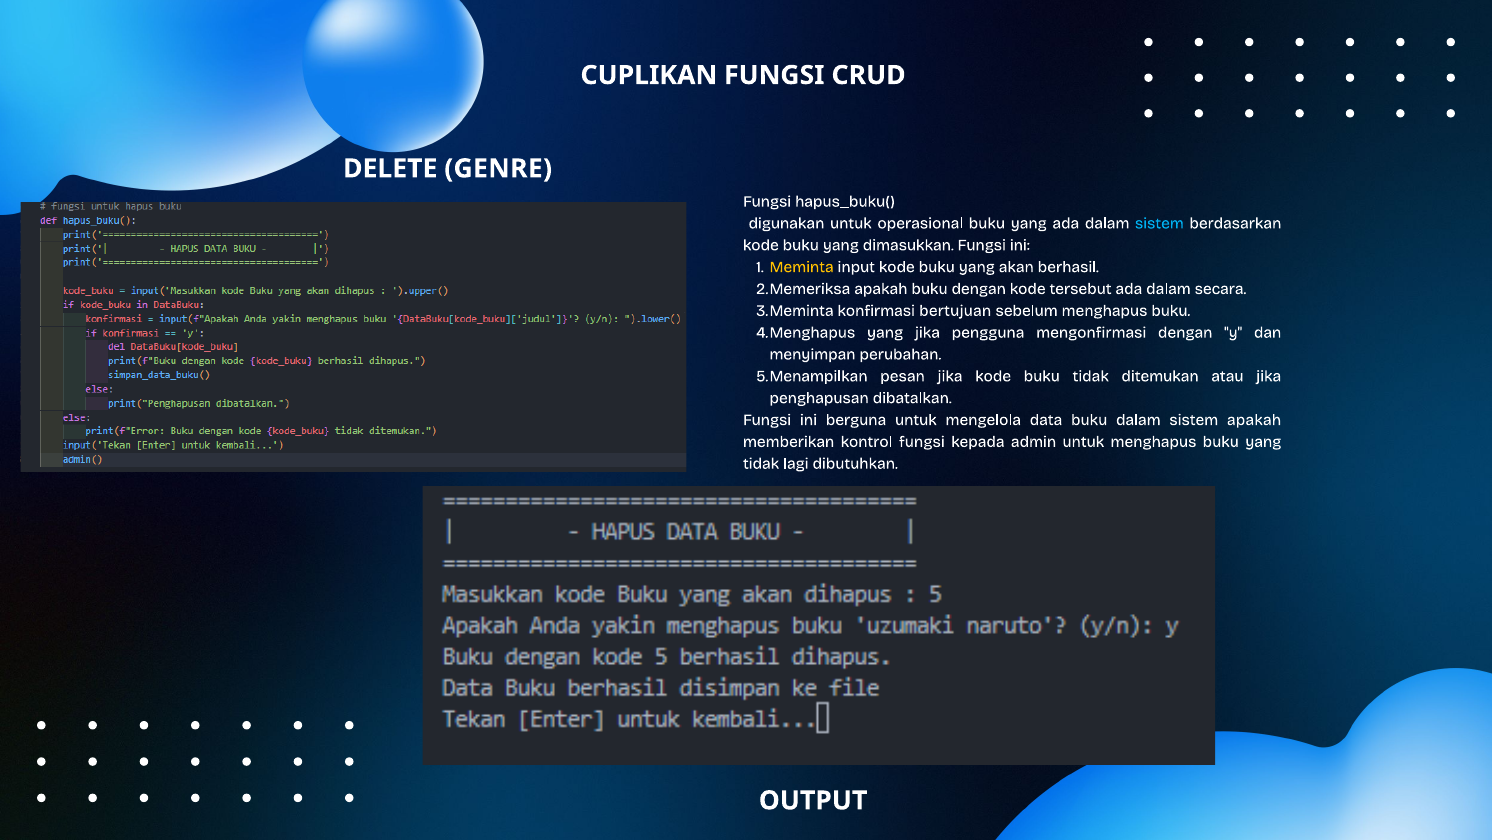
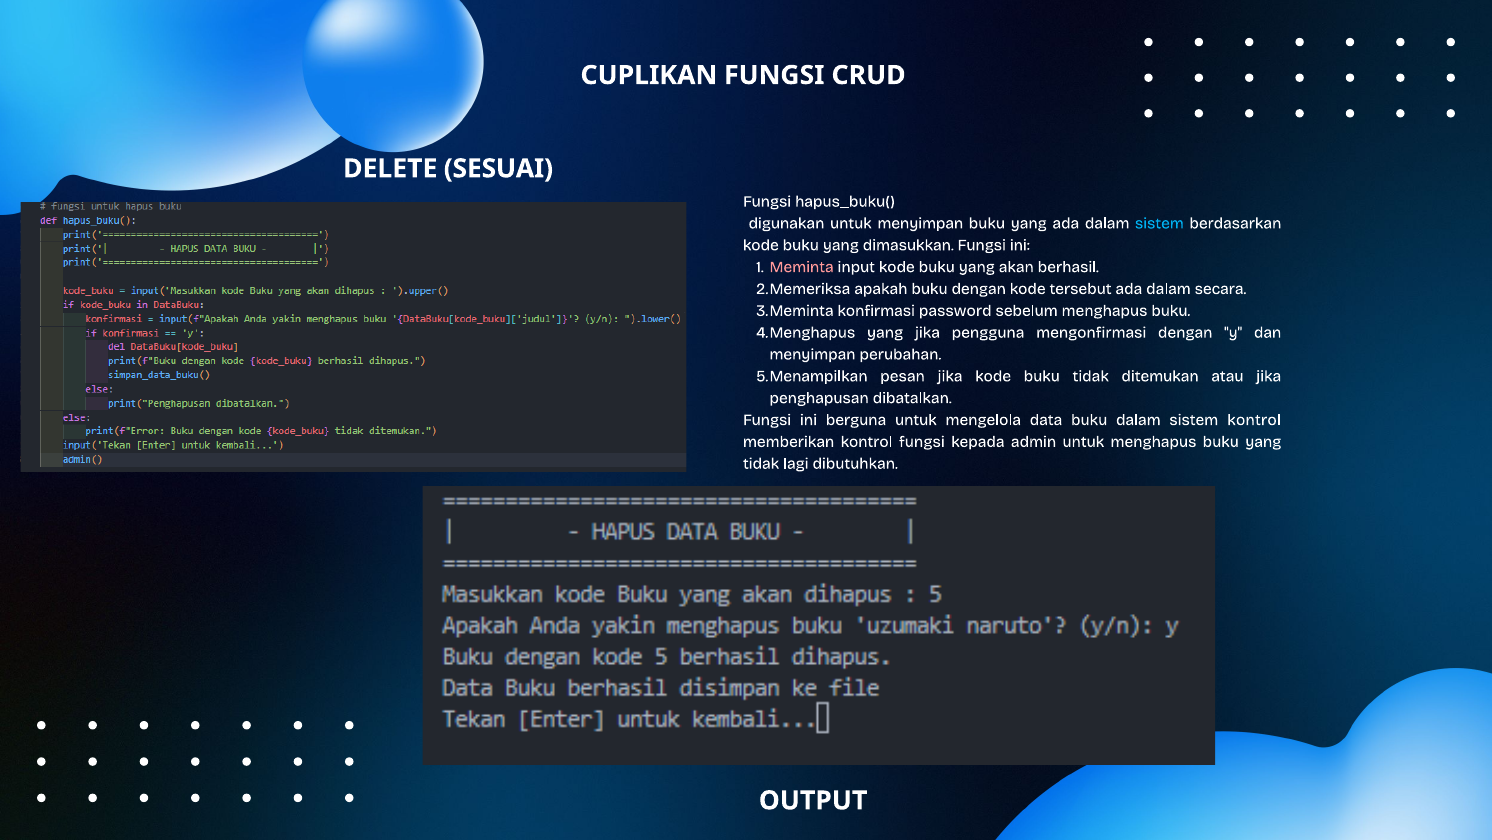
GENRE: GENRE -> SESUAI (498, 168)
untuk operasional: operasional -> menyimpan (920, 223)
Meminta colour: yellow -> pink (802, 267)
bertujuan: bertujuan -> password (955, 310)
sistem apakah: apakah -> kontrol (1254, 419)
